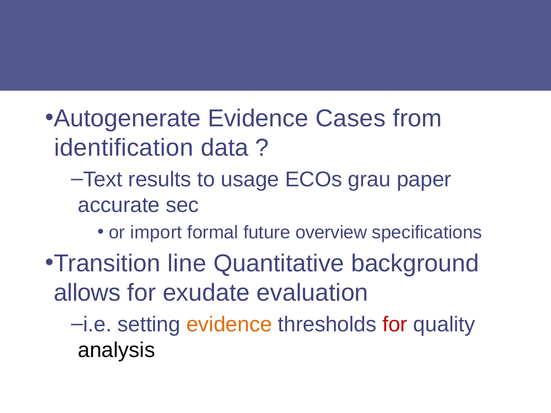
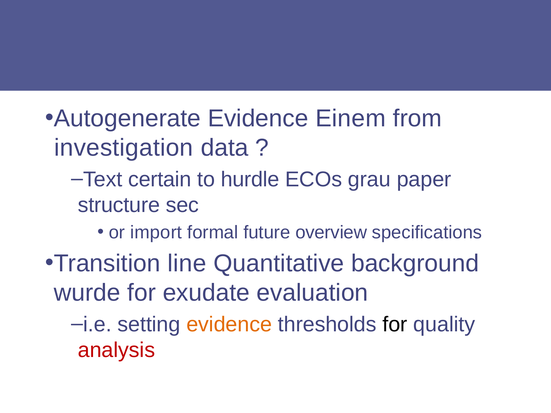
Cases: Cases -> Einem (351, 118)
identification: identification -> investigation (124, 148)
results: results -> certain (160, 179)
usage: usage -> hurdle (250, 179)
accurate: accurate -> structure (119, 205)
allows: allows -> wurde (87, 293)
for colour: red -> black (395, 325)
analysis colour: black -> red (116, 350)
